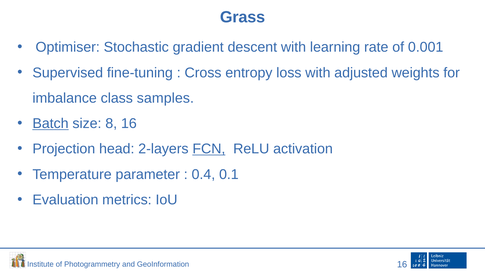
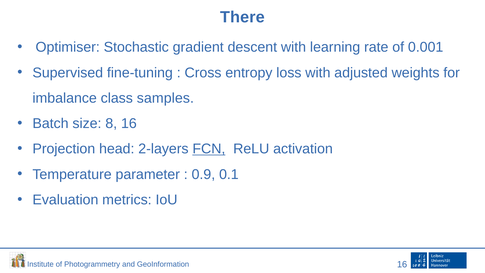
Grass: Grass -> There (242, 17)
Batch underline: present -> none (51, 123)
0.4: 0.4 -> 0.9 (203, 174)
